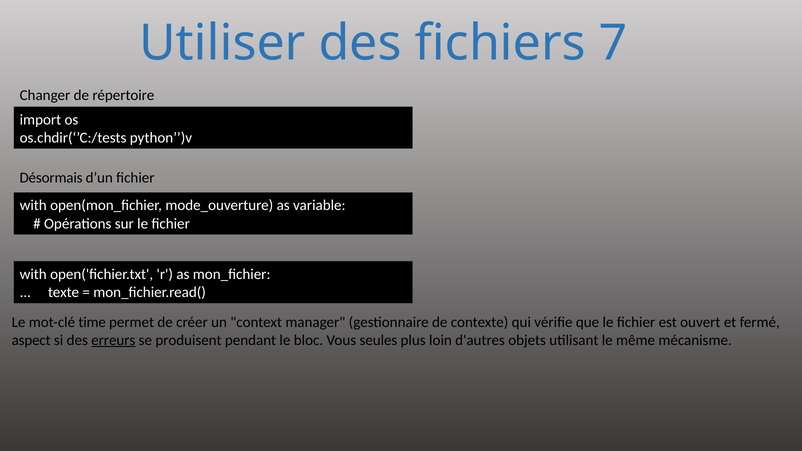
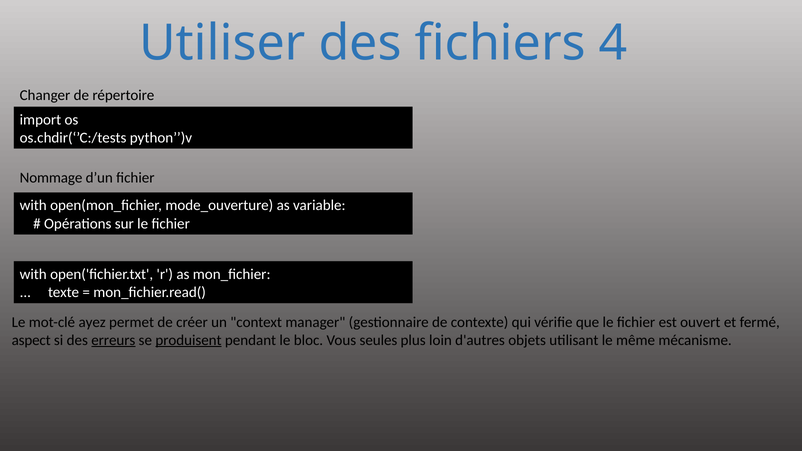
7: 7 -> 4 (613, 43)
Désormais: Désormais -> Nommage (51, 178)
time: time -> ayez (92, 322)
produisent underline: none -> present (188, 340)
